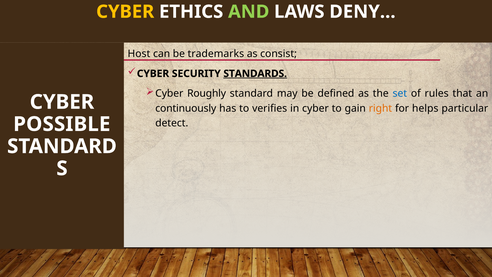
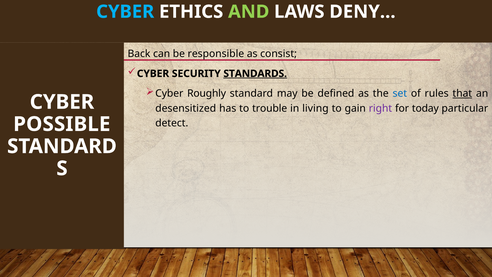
CYBER colour: yellow -> light blue (125, 12)
Host: Host -> Back (139, 54)
trademarks: trademarks -> responsible (216, 54)
that underline: none -> present (462, 93)
continuously: continuously -> desensitized (186, 108)
verifies: verifies -> trouble (270, 108)
in cyber: cyber -> living (315, 108)
right colour: orange -> purple (380, 108)
helps: helps -> today (425, 108)
